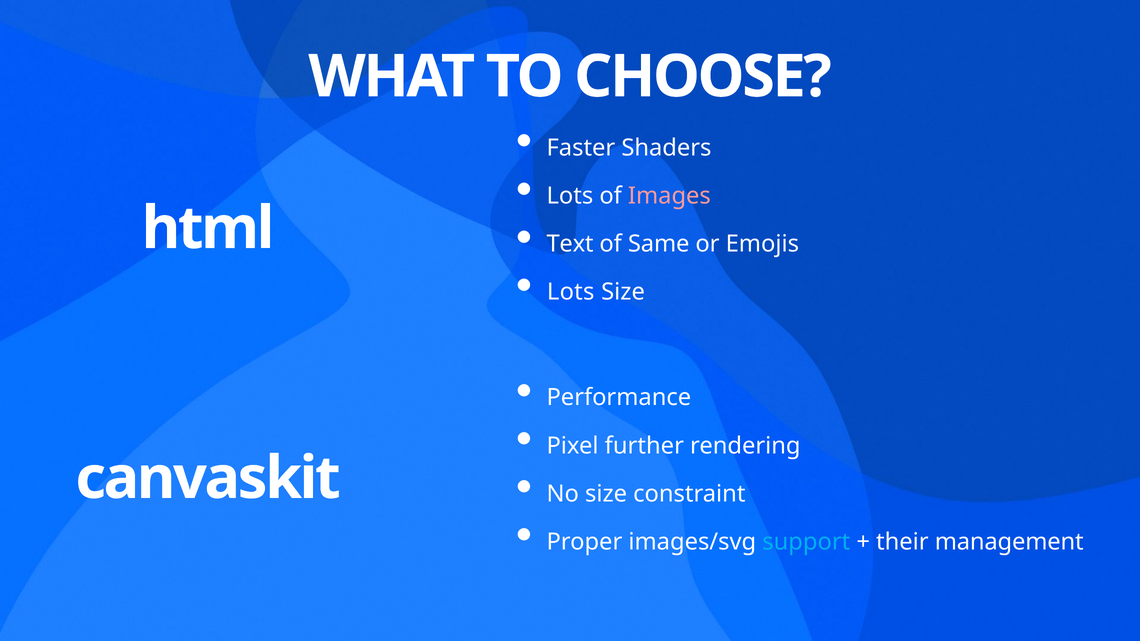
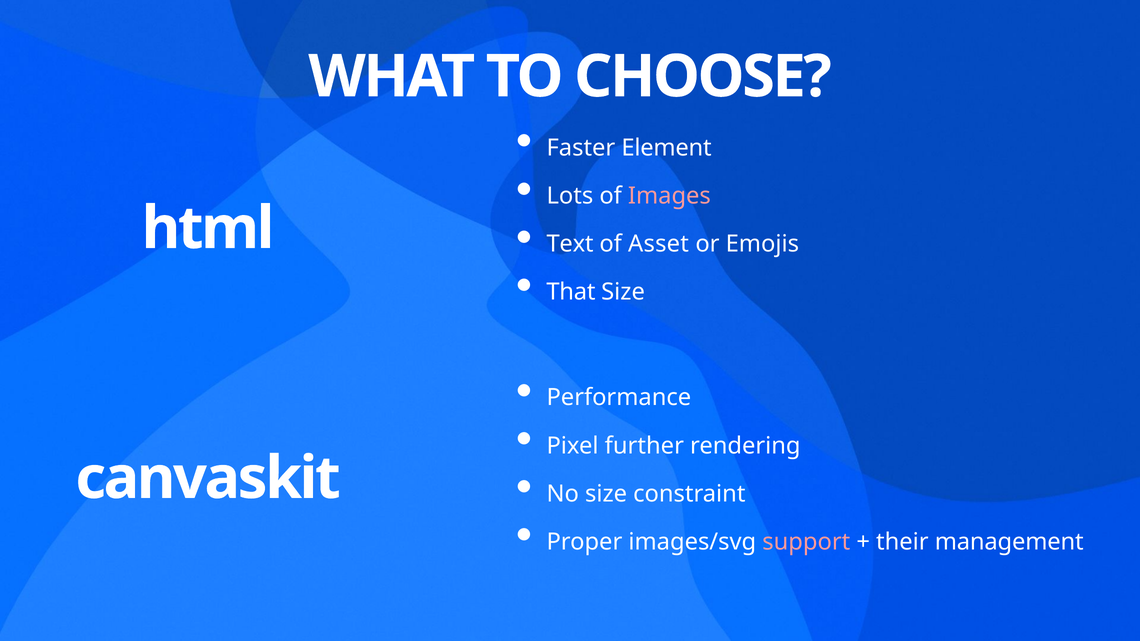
Shaders: Shaders -> Element (667, 148)
Same: Same -> Asset (659, 244)
Lots: Lots -> That (571, 292)
support colour: light blue -> pink (806, 542)
